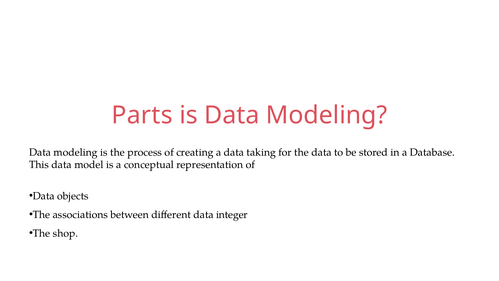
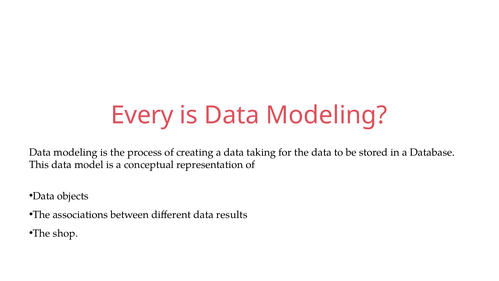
Parts: Parts -> Every (142, 115)
integer: integer -> results (232, 214)
